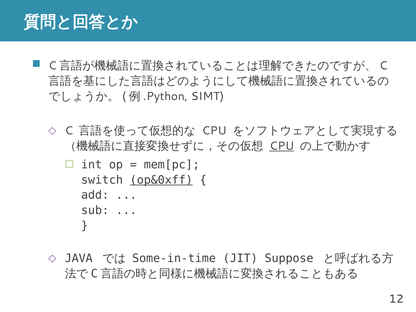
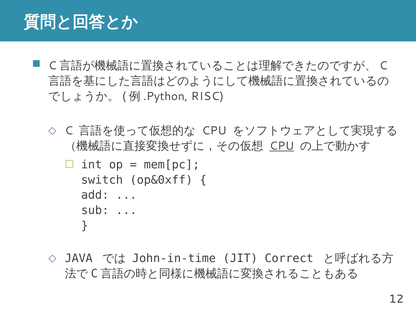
SIMT: SIMT -> RISC (207, 96)
op&0xff underline: present -> none (161, 180)
Some-in-time: Some-in-time -> John-in-time (174, 258)
Suppose: Suppose -> Correct (289, 258)
